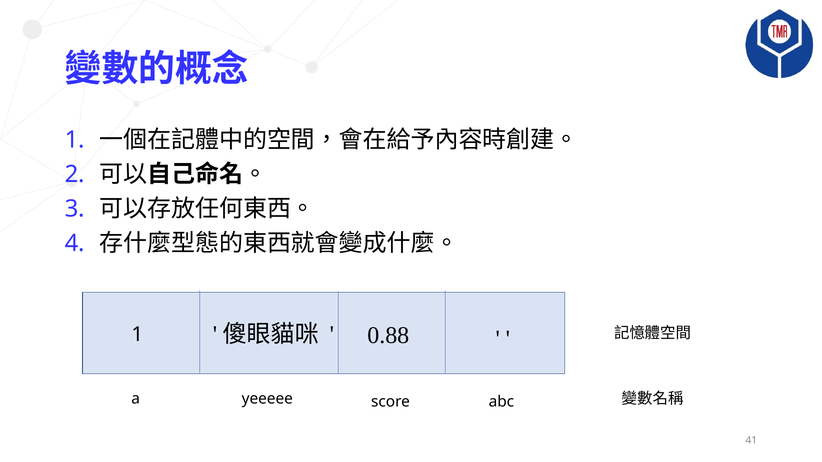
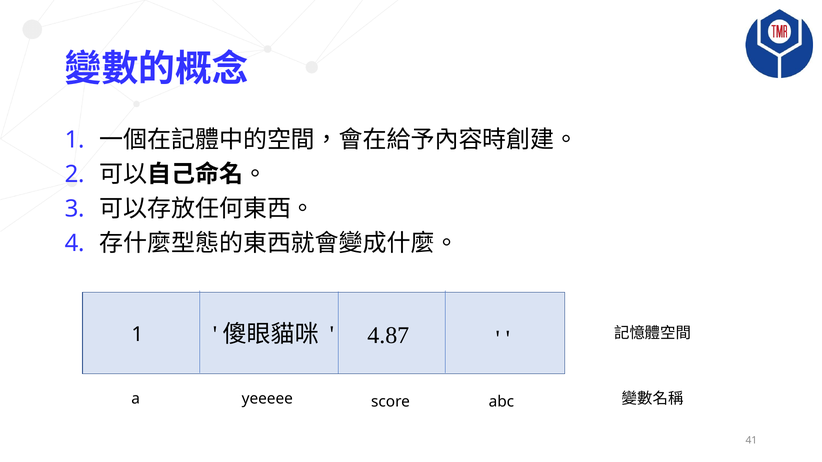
0.88: 0.88 -> 4.87 (388, 336)
